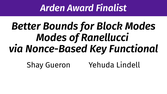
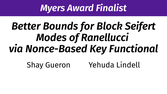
Arden: Arden -> Myers (53, 8)
Block Modes: Modes -> Seifert (140, 26)
